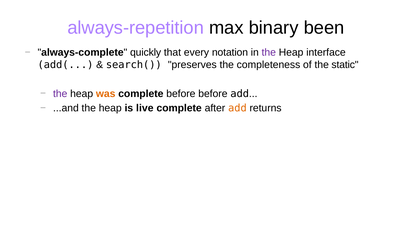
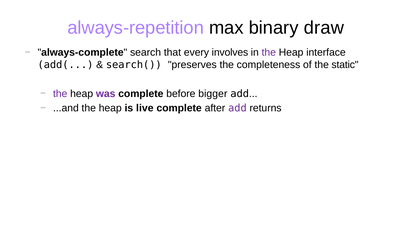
been: been -> draw (324, 28)
quickly: quickly -> search (146, 52)
notation: notation -> involves (230, 52)
was colour: orange -> purple (106, 94)
before before: before -> bigger (213, 94)
add colour: orange -> purple (237, 108)
